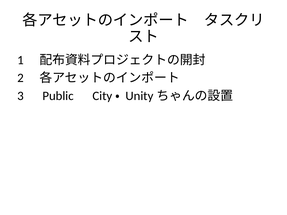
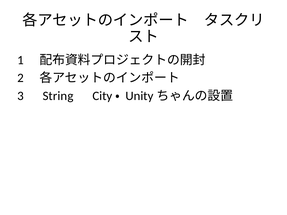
Public: Public -> String (58, 96)
